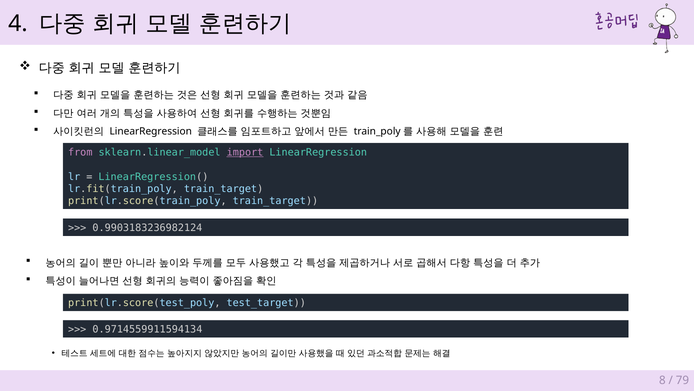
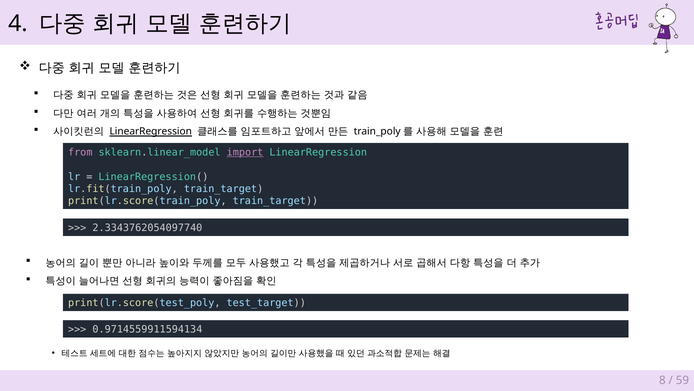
LinearRegression underline: none -> present (151, 131)
0.9903183236982124: 0.9903183236982124 -> 2.3343762054097740 (147, 228)
79: 79 -> 59 (682, 380)
